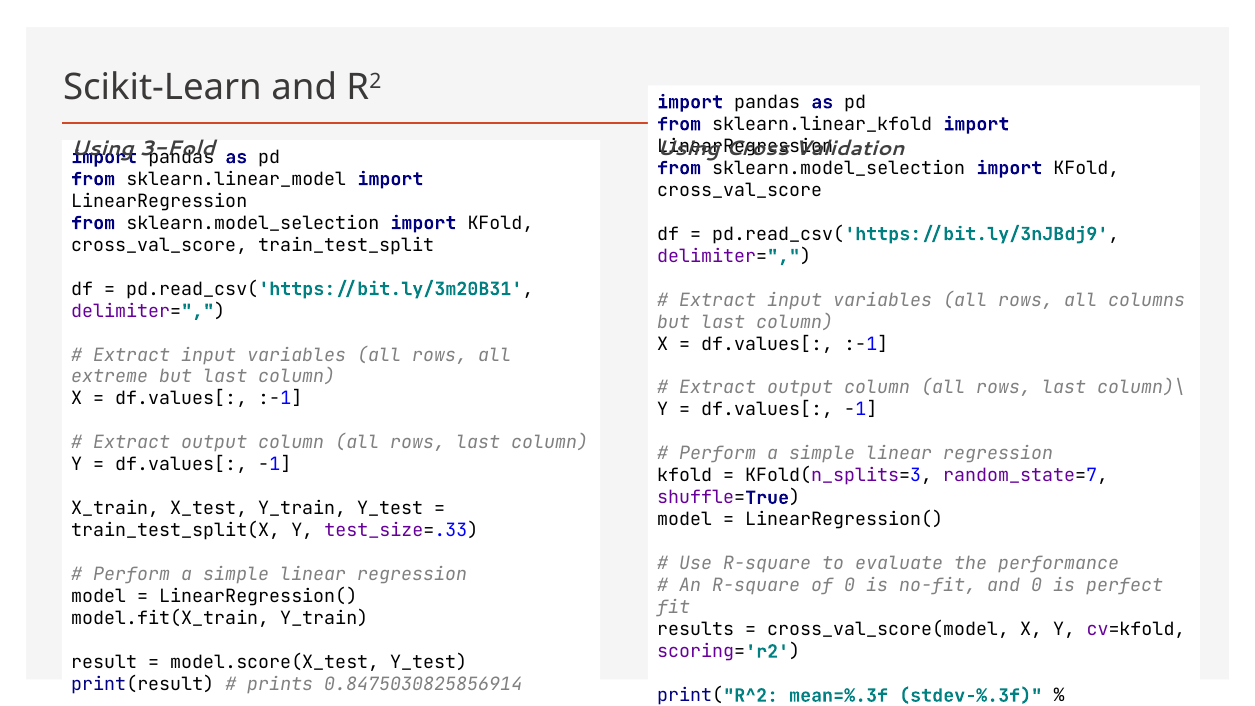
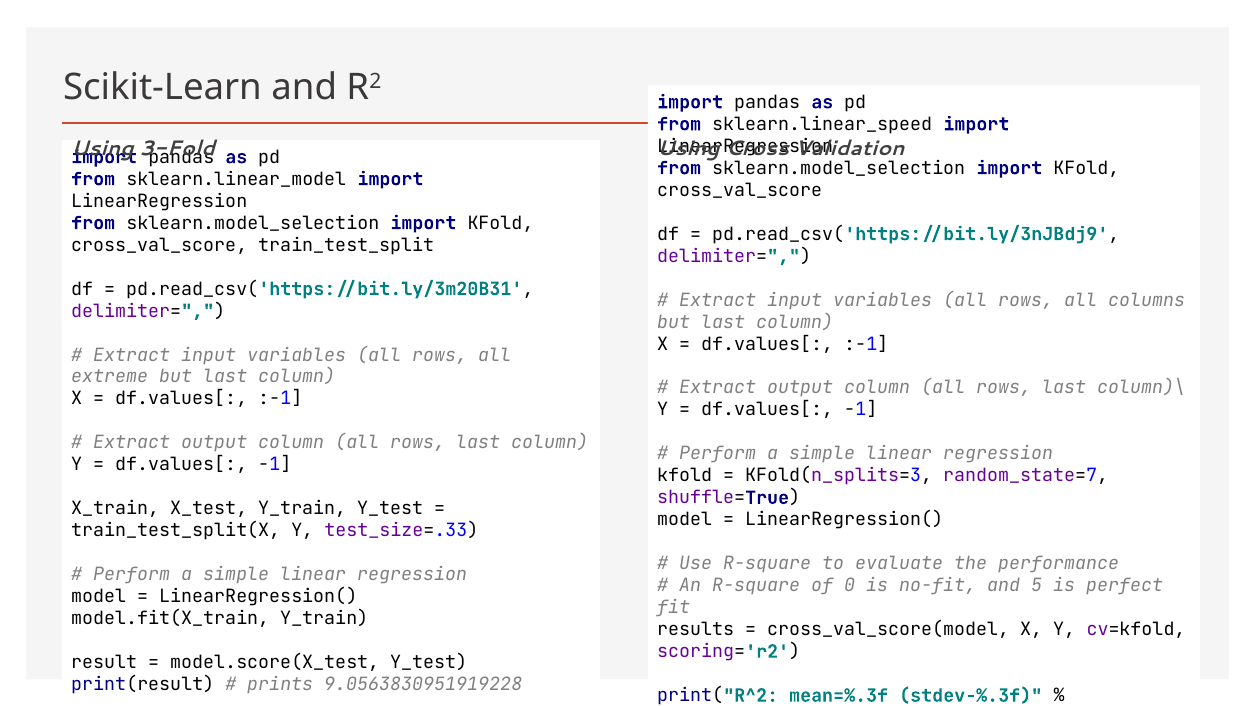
sklearn.linear_kfold: sklearn.linear_kfold -> sklearn.linear_speed (822, 124)
and 0: 0 -> 5 (1037, 586)
0.8475030825856914: 0.8475030825856914 -> 9.0563830951919228 (423, 685)
